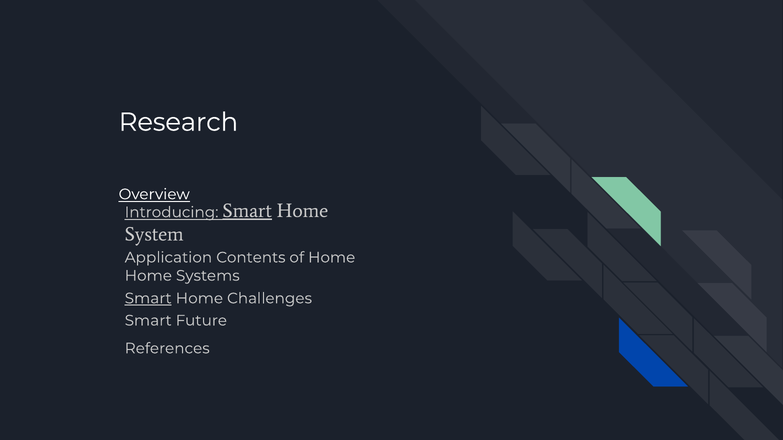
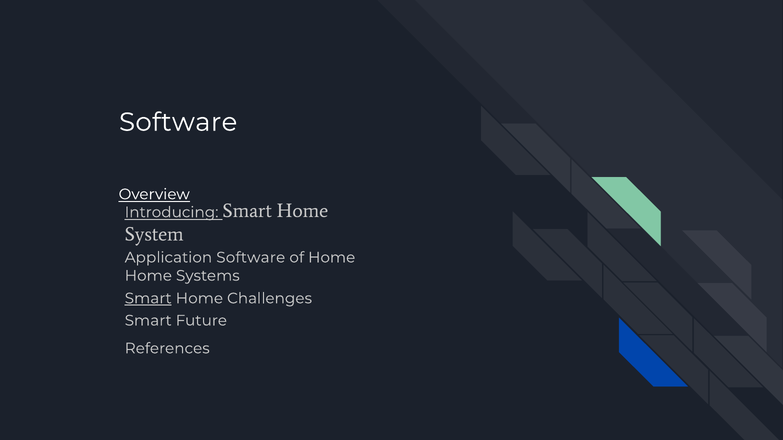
Research: Research -> Software (178, 122)
Smart underline: present -> none (247, 211)
Application Contents: Contents -> Software (251, 258)
